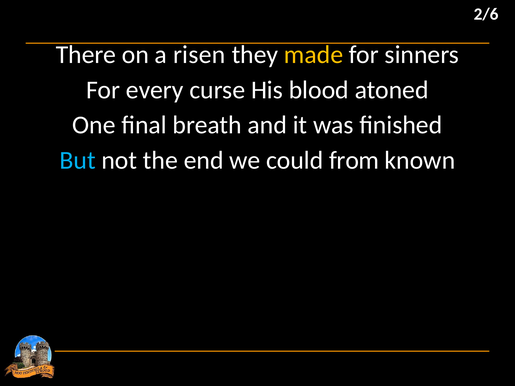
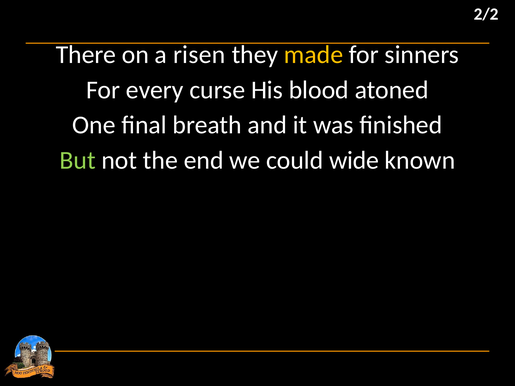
2/6: 2/6 -> 2/2 (486, 14)
But colour: light blue -> light green (78, 160)
from: from -> wide (354, 160)
